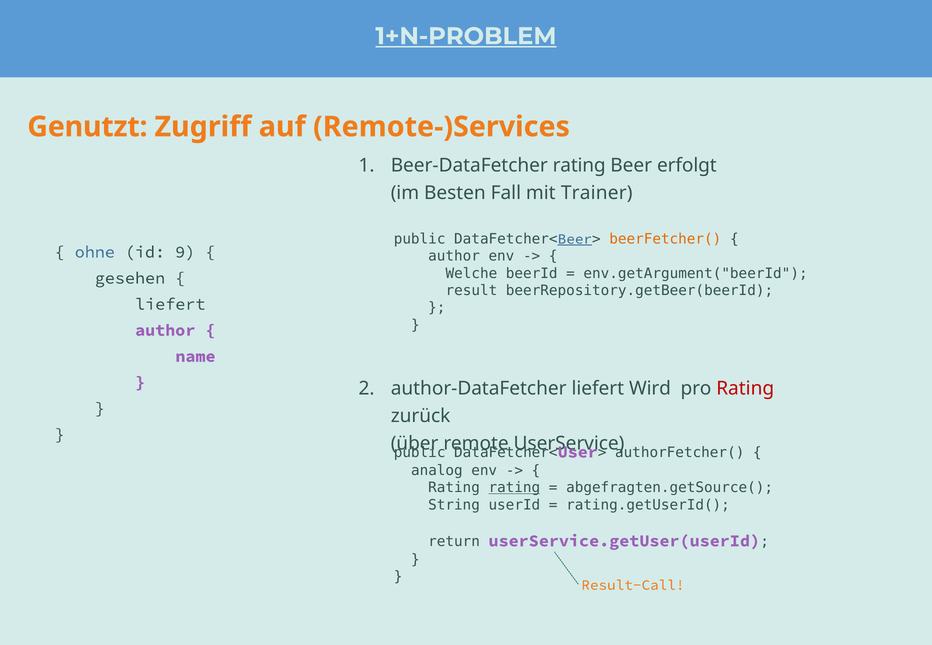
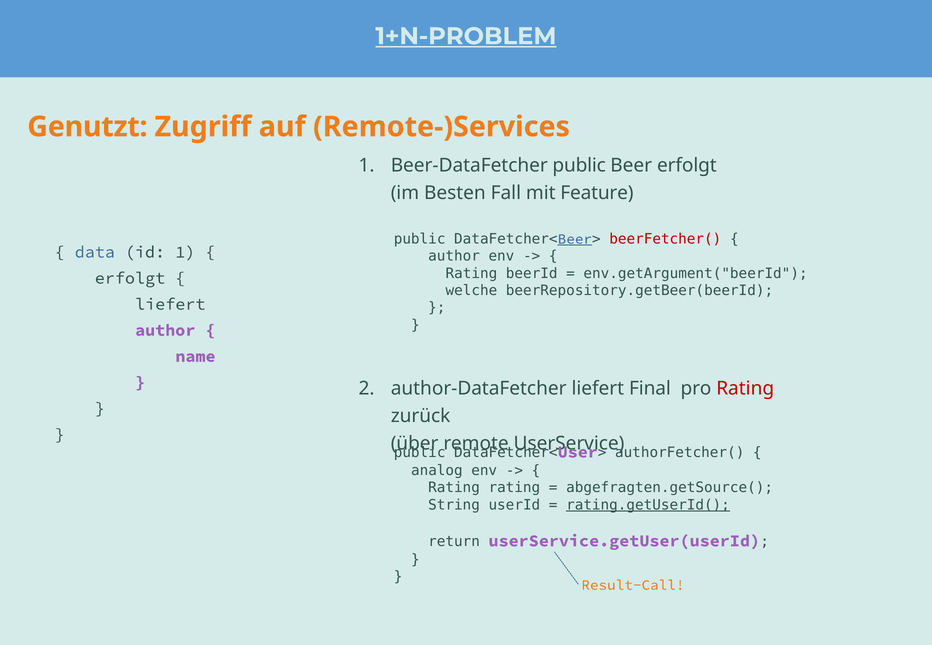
Beer-DataFetcher rating: rating -> public (579, 166)
Trainer: Trainer -> Feature (597, 193)
beerFetcher( colour: orange -> red (665, 239)
ohne: ohne -> data (95, 252)
id 9: 9 -> 1 (185, 252)
Welche: Welche -> Rating (471, 273)
gesehen: gesehen -> erfolgt (130, 278)
result: result -> welche (471, 291)
Wird: Wird -> Final (650, 389)
rating underline: present -> none (514, 488)
rating.getUserId( underline: none -> present (648, 505)
